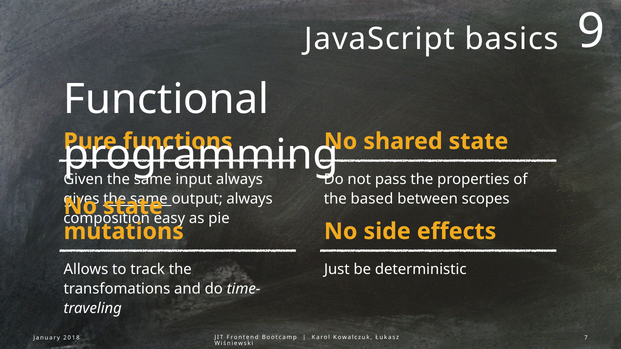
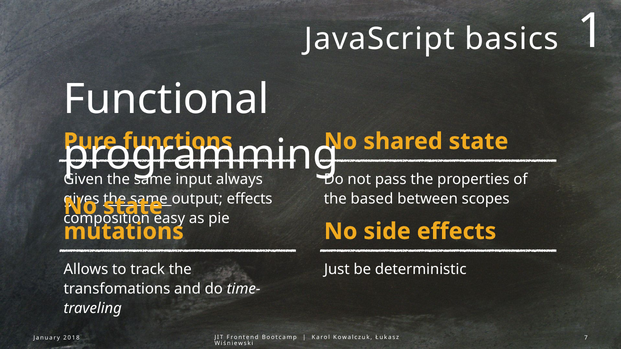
9: 9 -> 1 (591, 31)
output always: always -> effects (250, 199)
